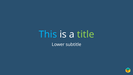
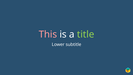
This colour: light blue -> pink (48, 34)
